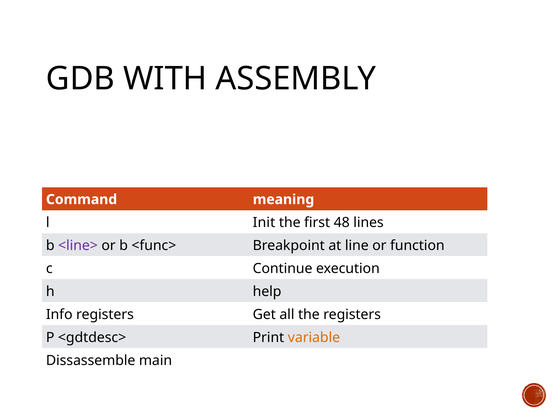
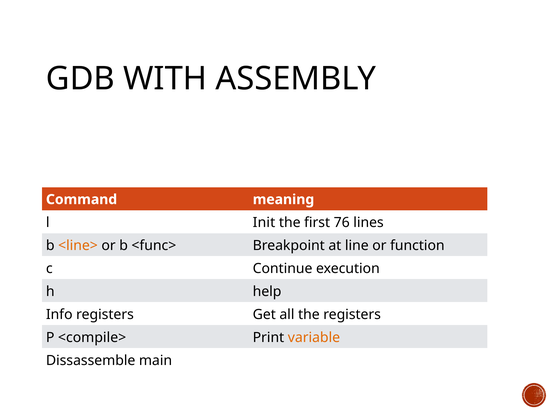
48: 48 -> 76 (342, 222)
<line> colour: purple -> orange (78, 245)
<gdtdesc>: <gdtdesc> -> <compile> (92, 337)
